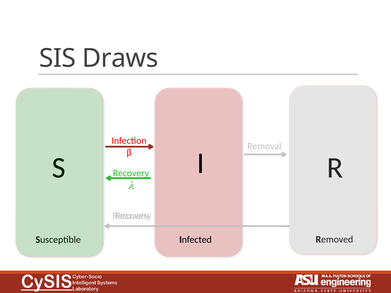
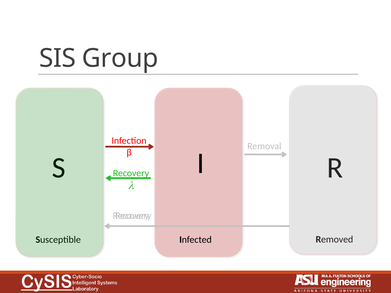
Draws: Draws -> Group (120, 58)
